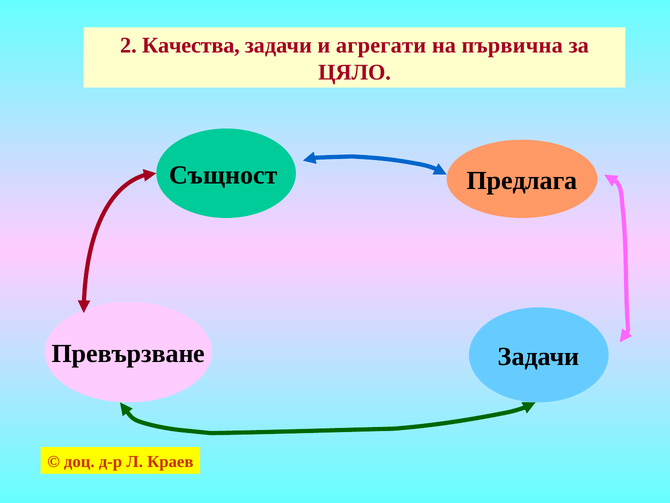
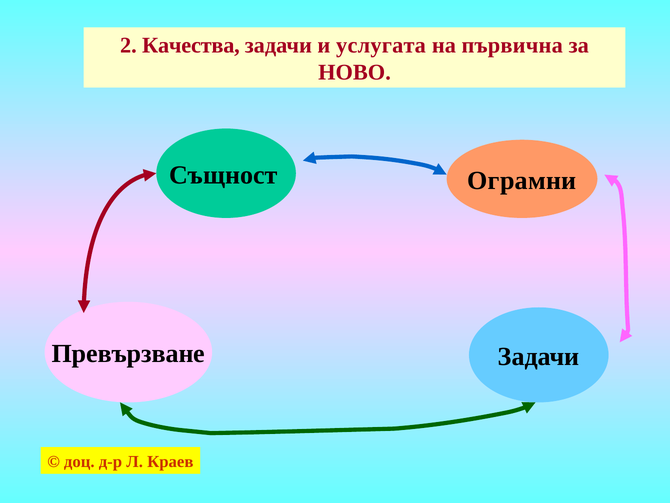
агрегати: агрегати -> услугата (381, 46)
ЦЯЛО: ЦЯЛО -> НОВО (355, 72)
Предлага: Предлага -> Ограмни (522, 180)
